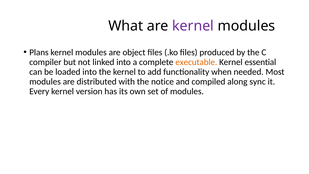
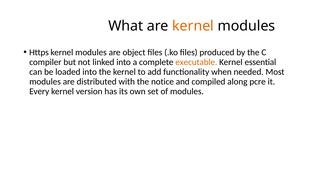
kernel colour: purple -> orange (193, 26)
Plans: Plans -> Https (39, 52)
sync: sync -> pcre (258, 81)
